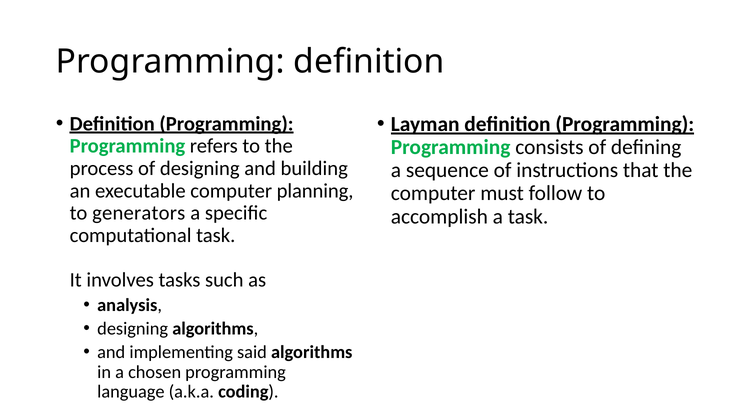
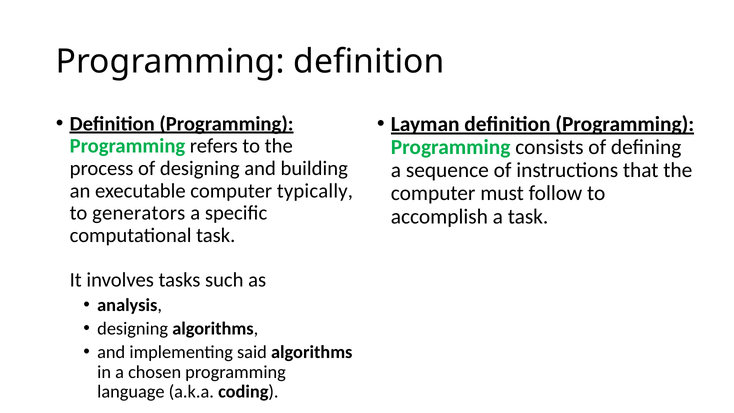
planning: planning -> typically (315, 191)
